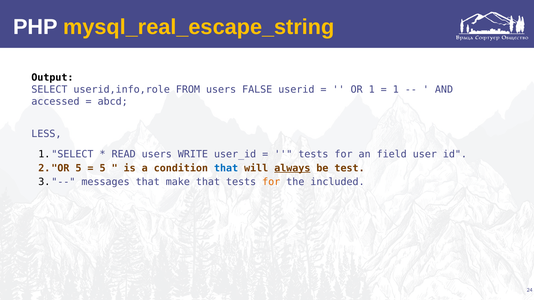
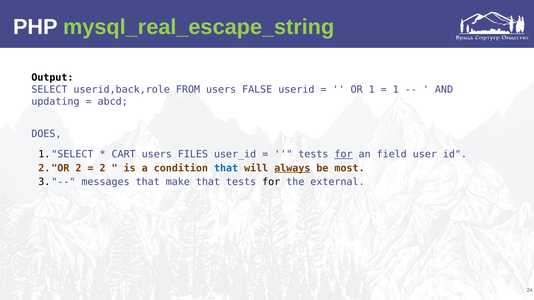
mysql_real_escape_string colour: yellow -> light green (199, 27)
userid,info,role: userid,info,role -> userid,back,role (122, 90)
accessed: accessed -> updating (55, 102)
LESS: LESS -> DOES (46, 134)
READ: READ -> CART (124, 154)
WRITE: WRITE -> FILES (193, 154)
for underline: none -> present (344, 154)
5: 5 -> 2 (78, 168)
5: 5 -> 2 (103, 168)
test: test -> most (350, 168)
for colour: orange -> black (271, 182)
included: included -> external (338, 182)
